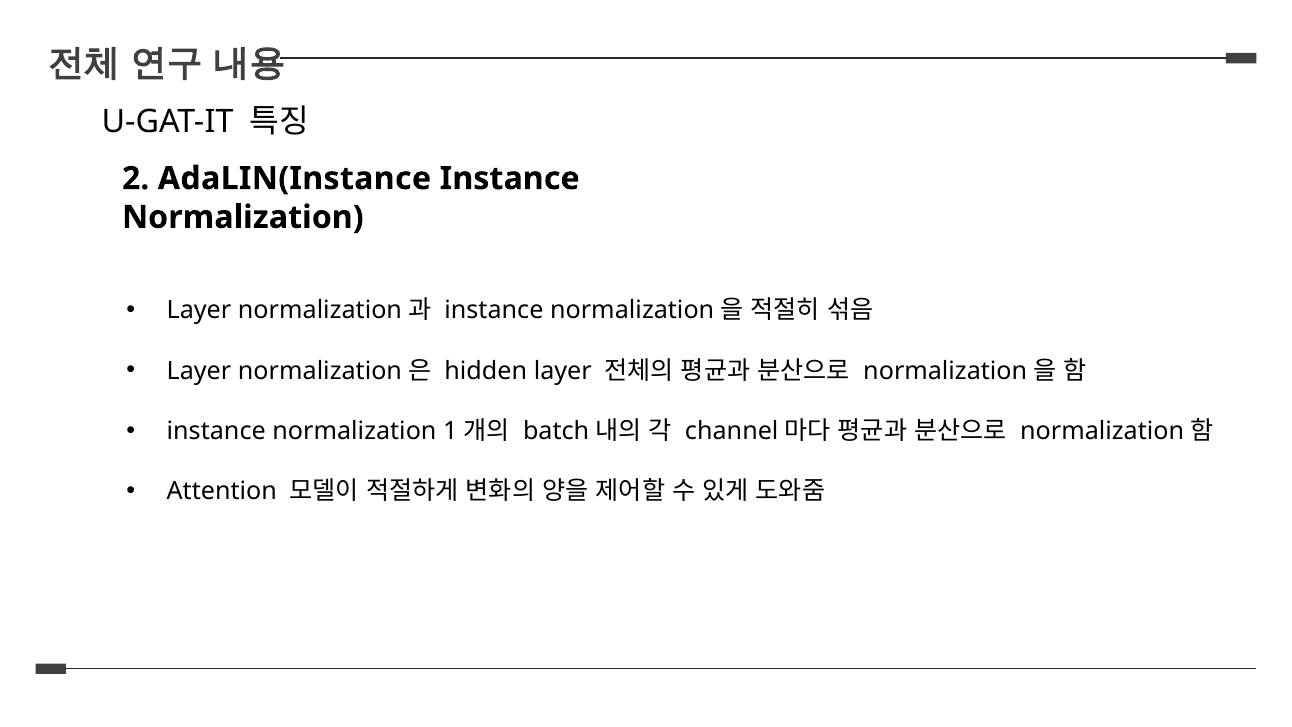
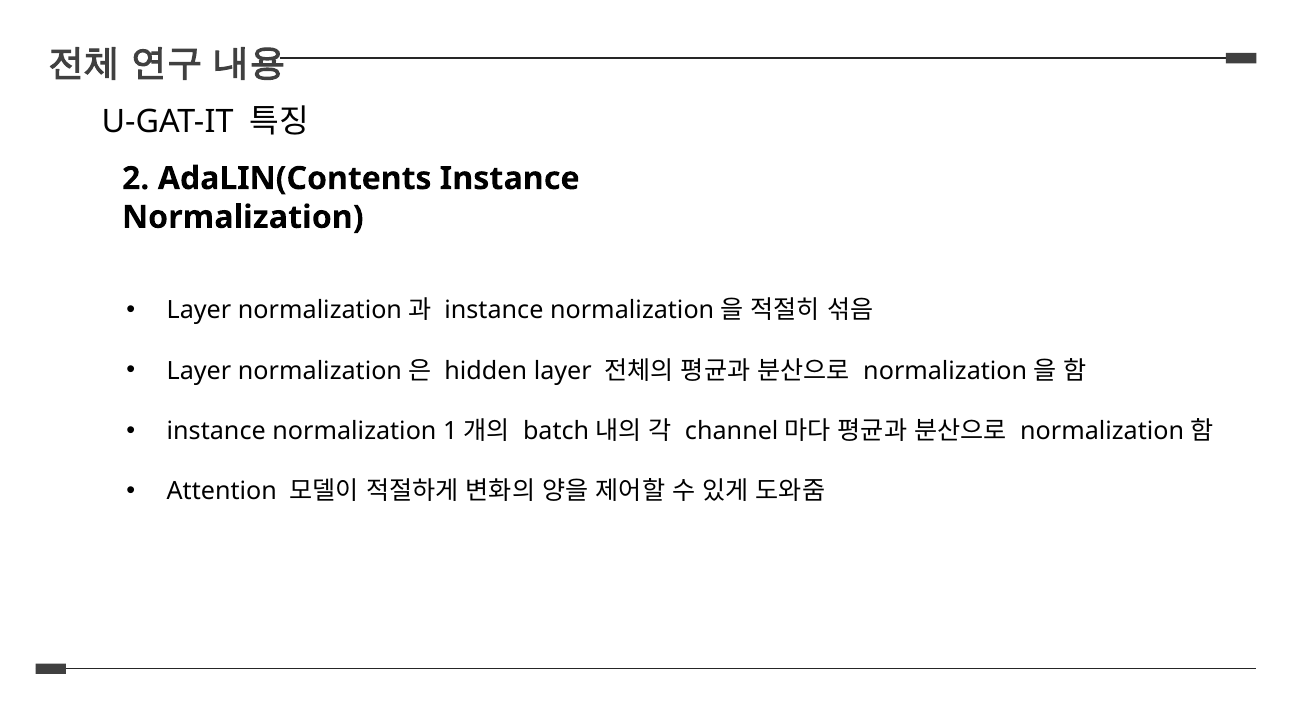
AdaLIN(Instance: AdaLIN(Instance -> AdaLIN(Contents (295, 178)
